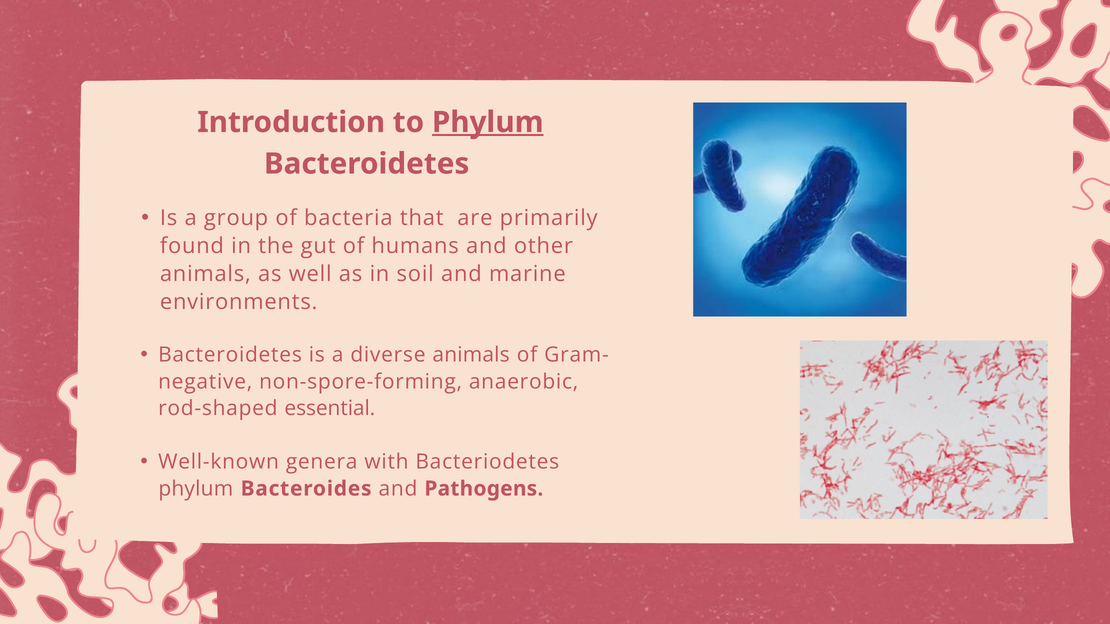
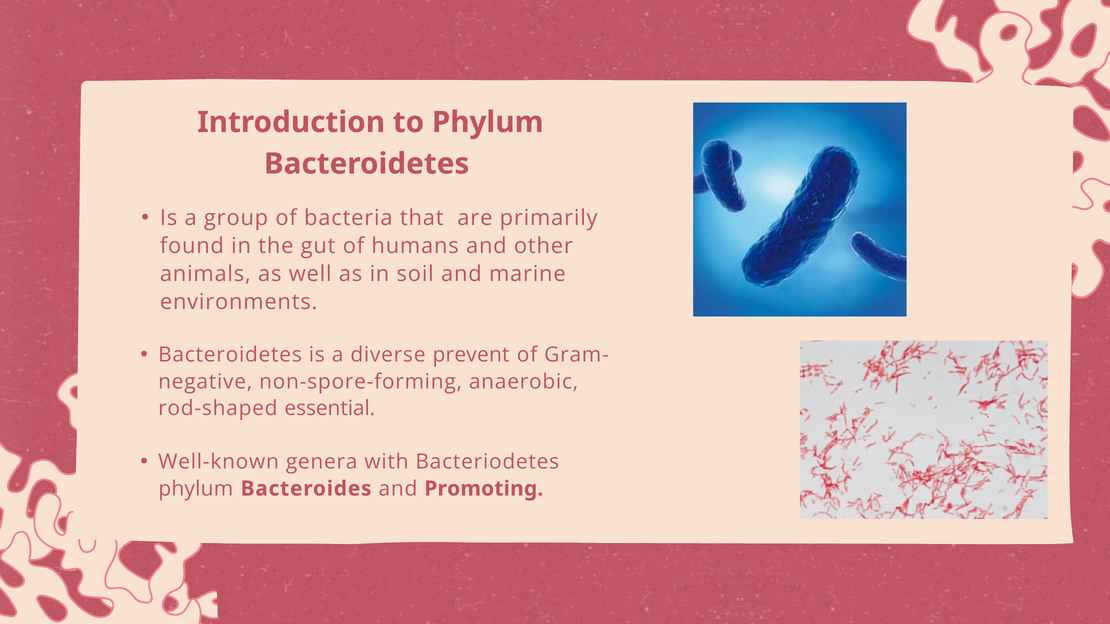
Phylum underline: present -> none (488, 122)
diverse animals: animals -> prevent (471, 355)
Pathogens: Pathogens -> Promoting (484, 489)
